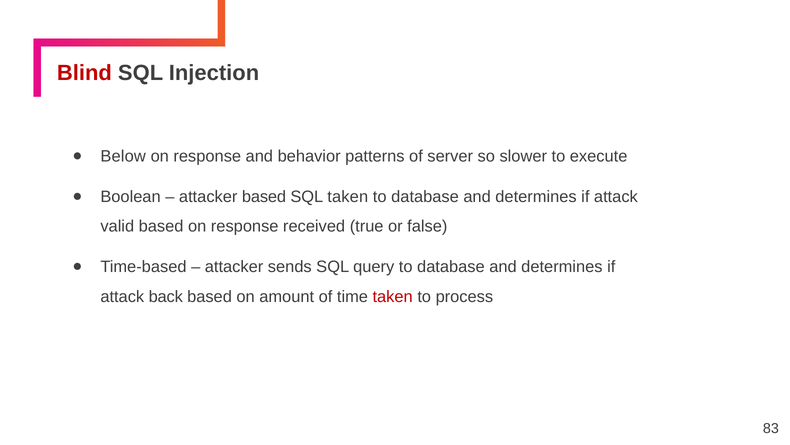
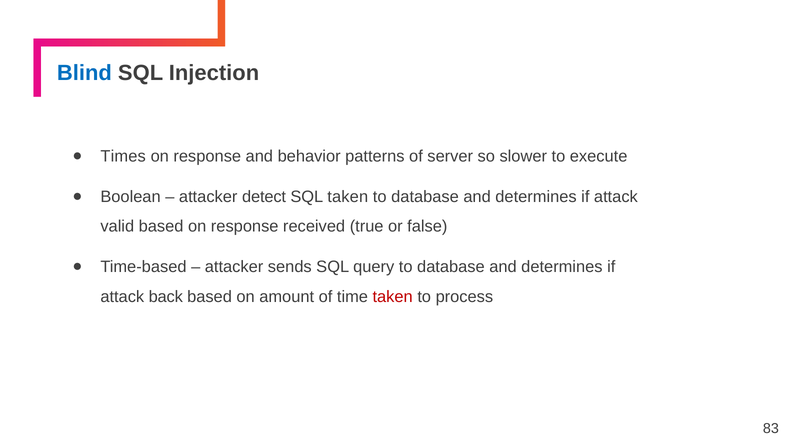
Blind colour: red -> blue (84, 73)
Below: Below -> Times (123, 156)
attacker based: based -> detect (264, 196)
